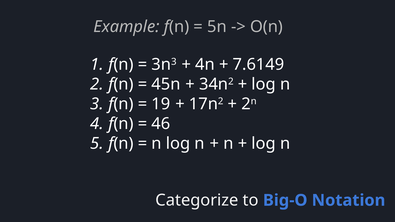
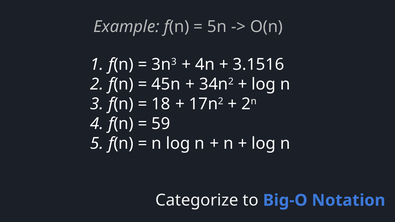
7.6149: 7.6149 -> 3.1516 (258, 64)
19: 19 -> 18 (161, 104)
46: 46 -> 59 (161, 124)
